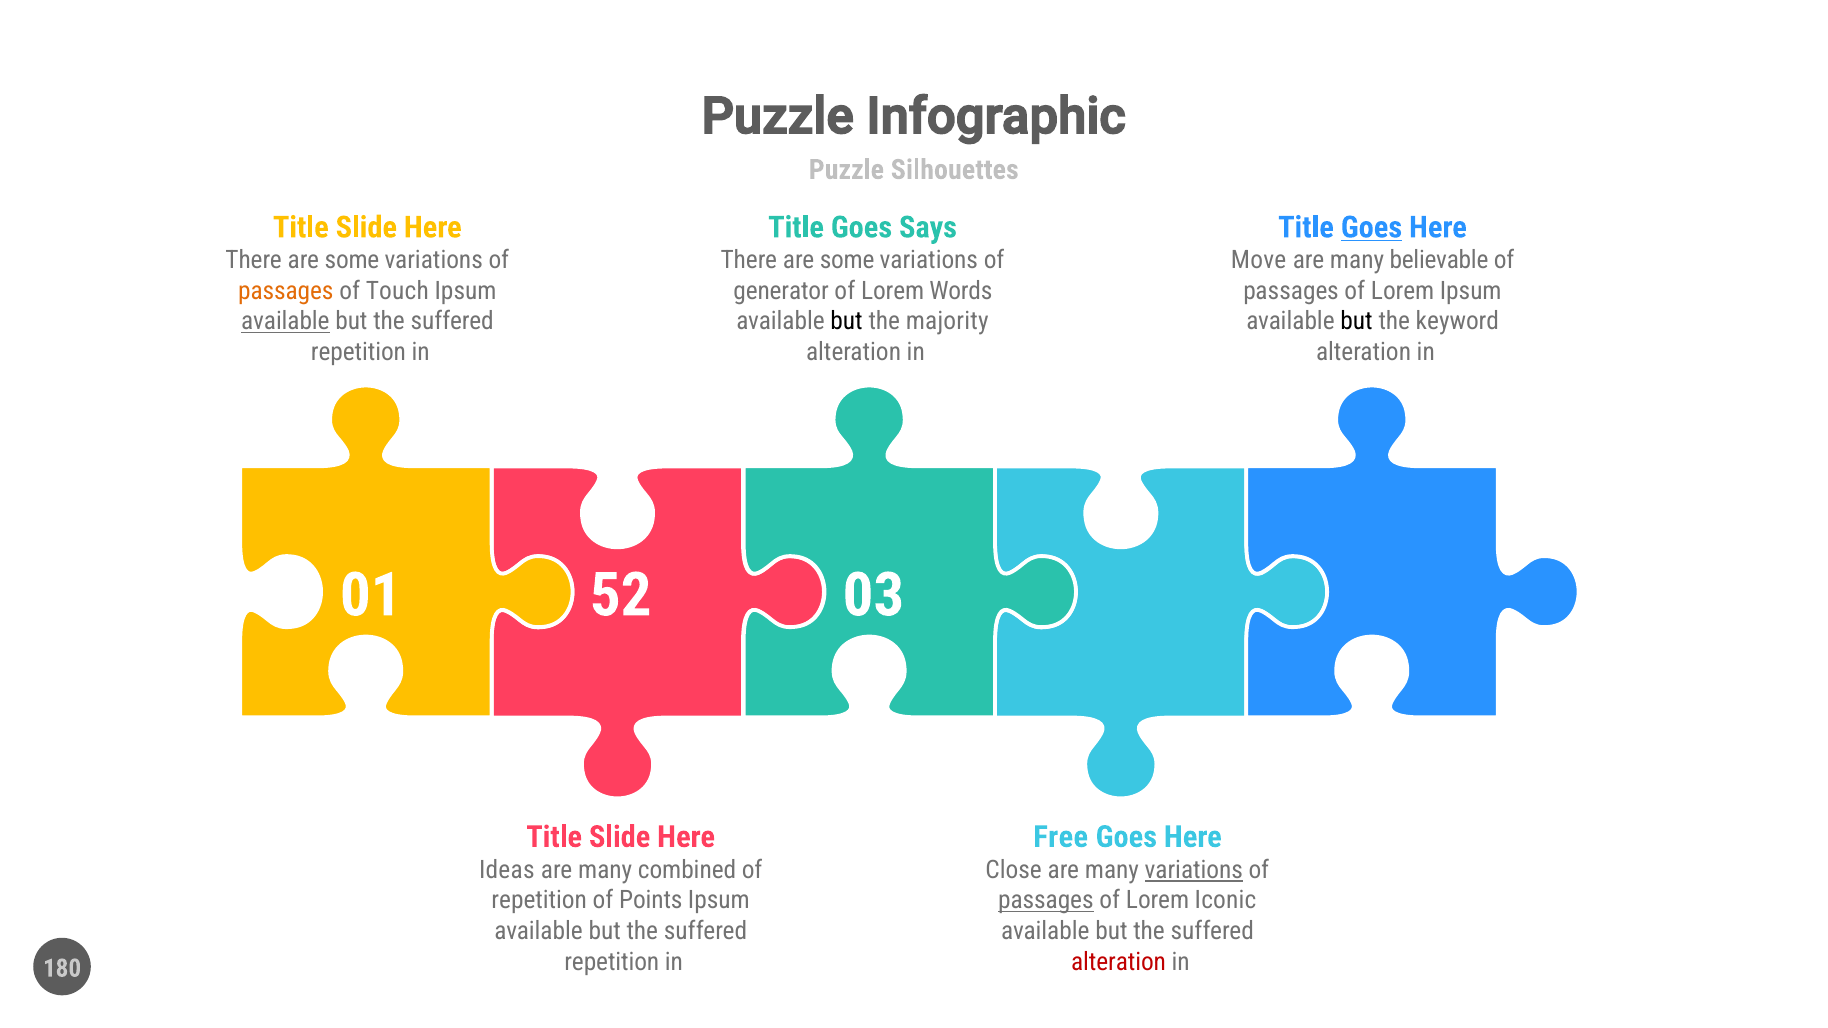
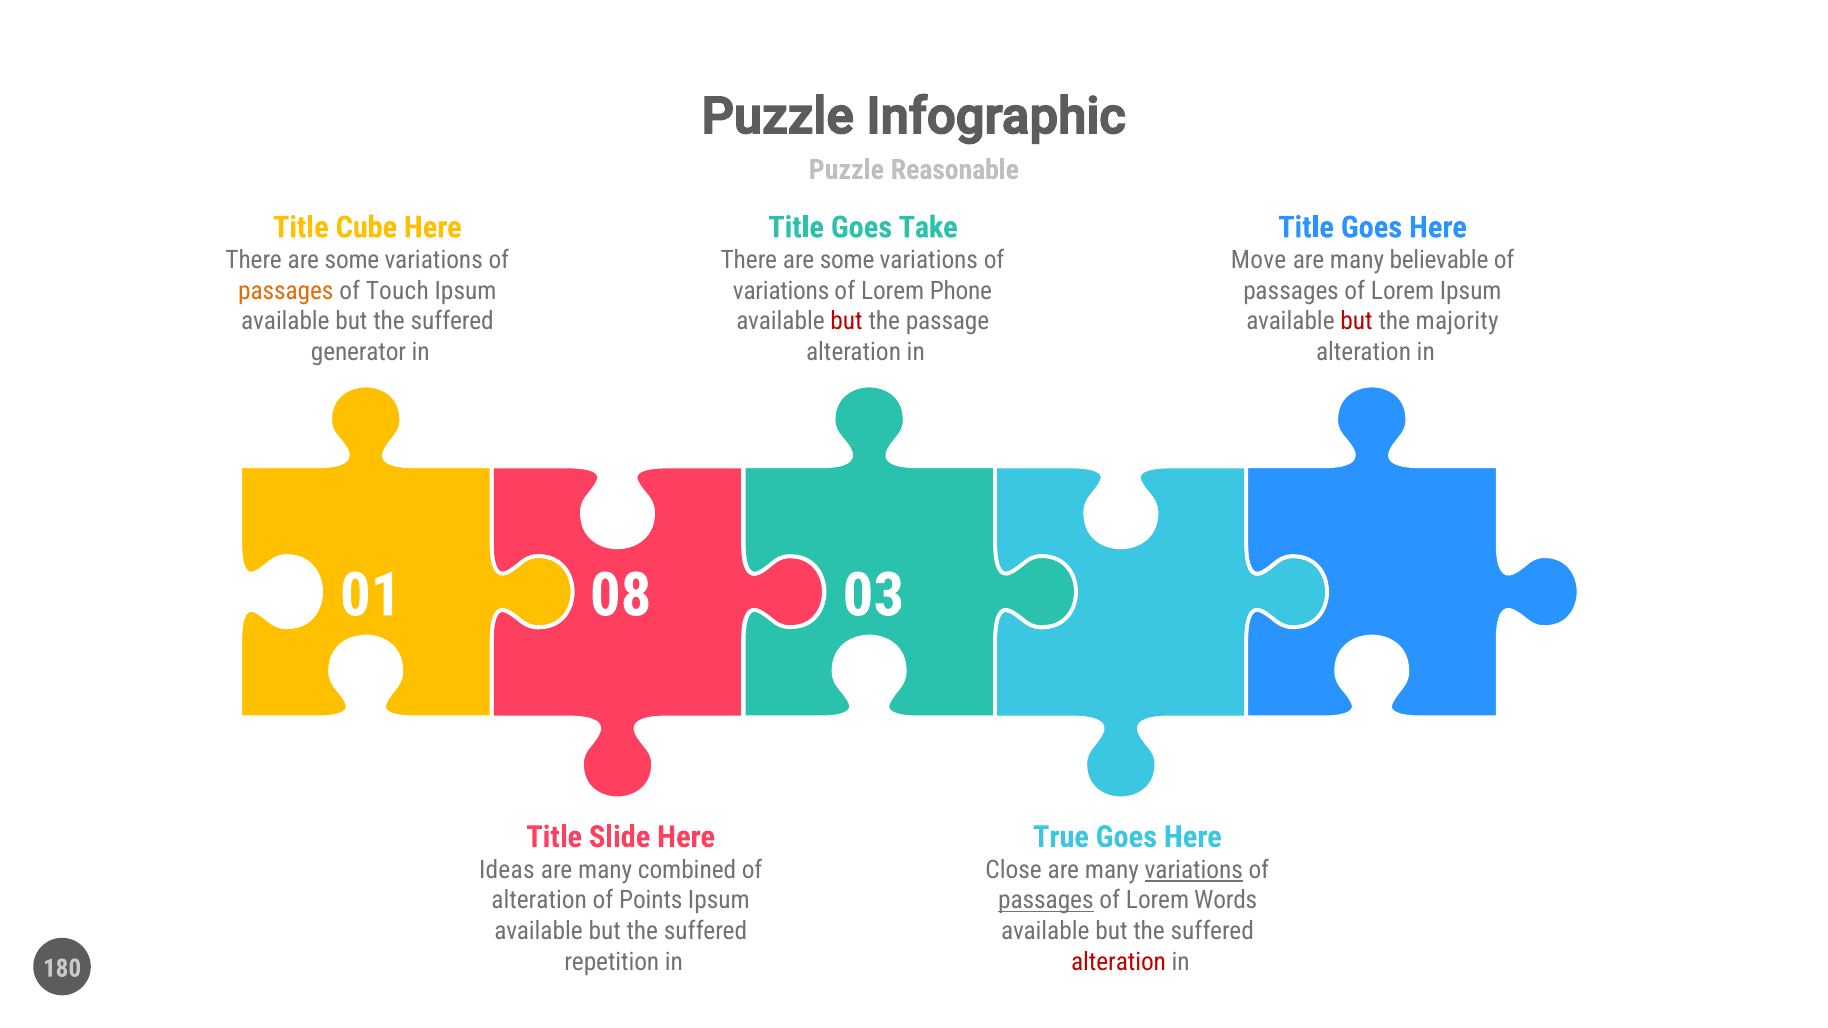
Silhouettes: Silhouettes -> Reasonable (955, 170)
Slide: Slide -> Cube (366, 227)
Says: Says -> Take (928, 227)
Goes underline: present -> none (1372, 227)
generator: generator -> variations (781, 291)
Words: Words -> Phone (961, 291)
available underline: present -> none (285, 322)
but colour: black -> red (847, 322)
majority: majority -> passage (947, 322)
but colour: black -> red (1357, 322)
keyword: keyword -> majority (1457, 322)
repetition: repetition -> generator (359, 352)
52: 52 -> 08 (621, 595)
Free: Free -> True (1061, 837)
repetition: repetition -> alteration (539, 901)
Iconic: Iconic -> Words (1226, 901)
